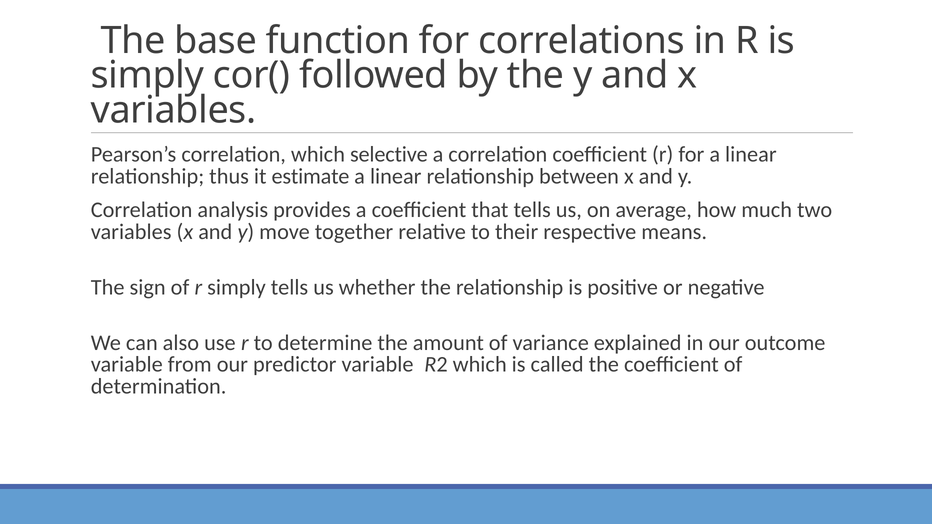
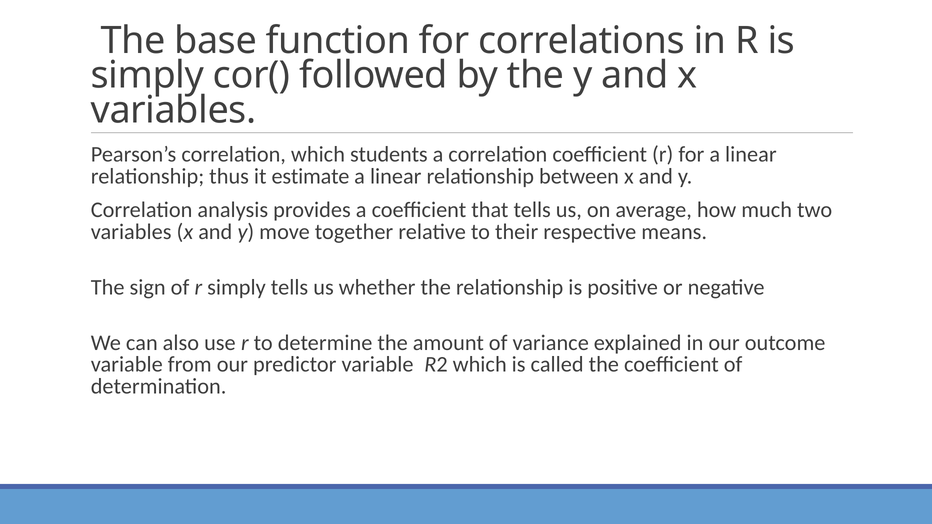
selective: selective -> students (389, 155)
